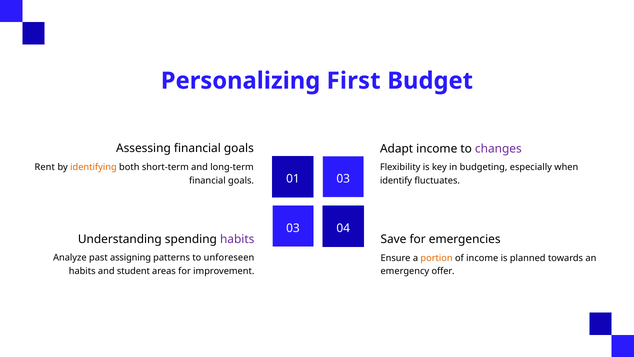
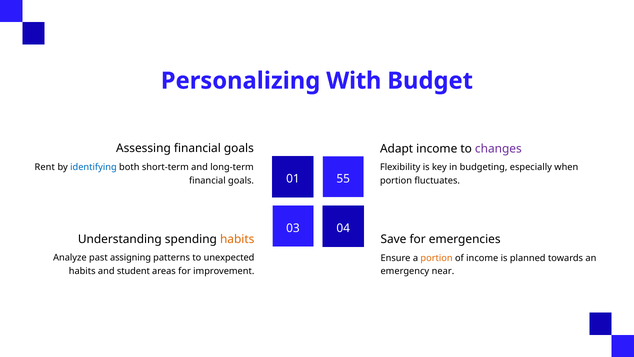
First: First -> With (354, 81)
identifying colour: orange -> blue (93, 167)
goals 03: 03 -> 55 (343, 179)
identify: identify -> portion (396, 180)
habits colour: purple -> orange (237, 239)
unforeseen: unforeseen -> unexpected (229, 258)
offer: offer -> near (443, 271)
